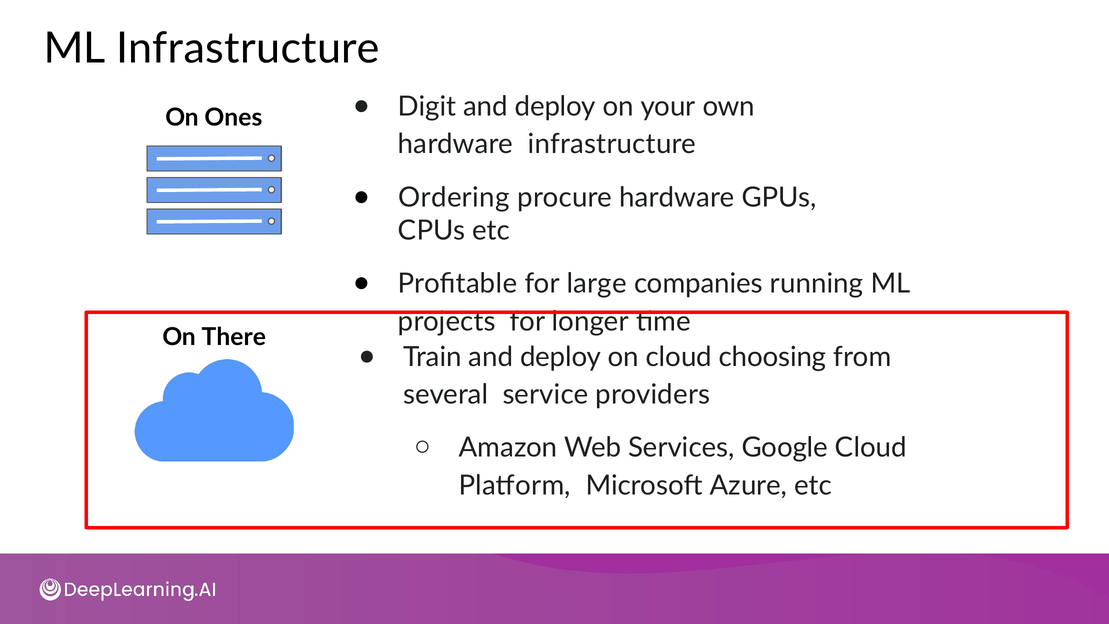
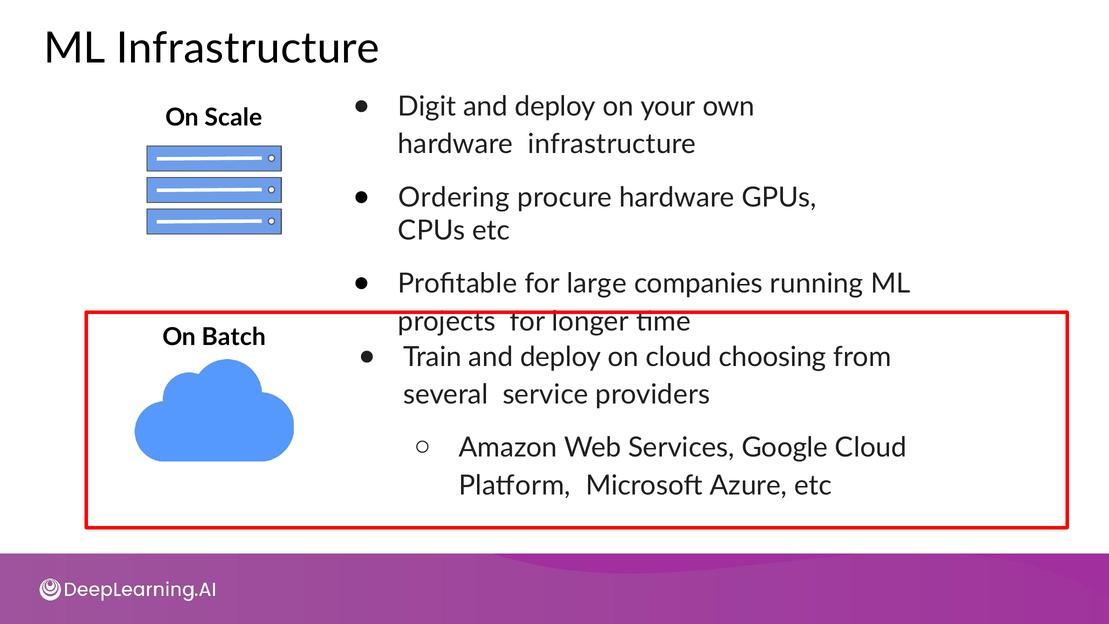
Ones: Ones -> Scale (233, 117)
There: There -> Batch (234, 337)
